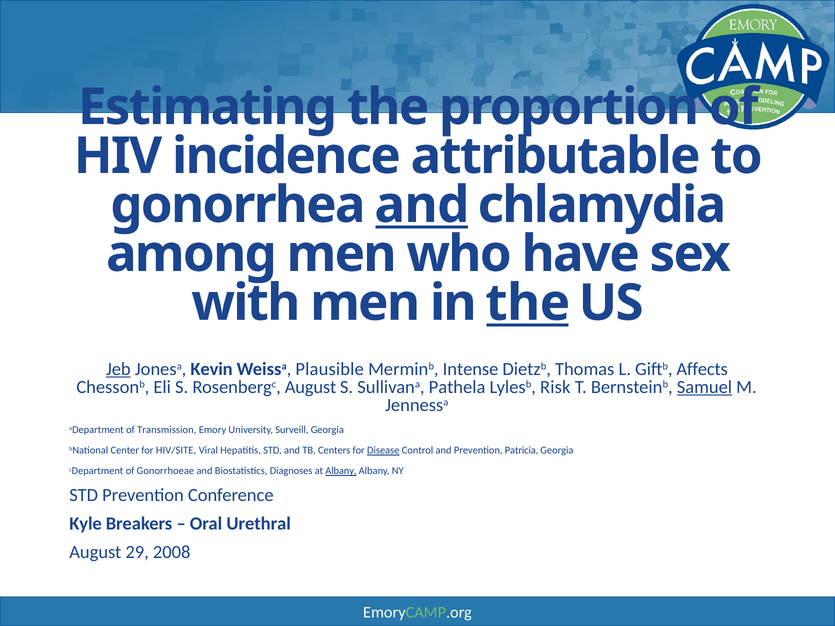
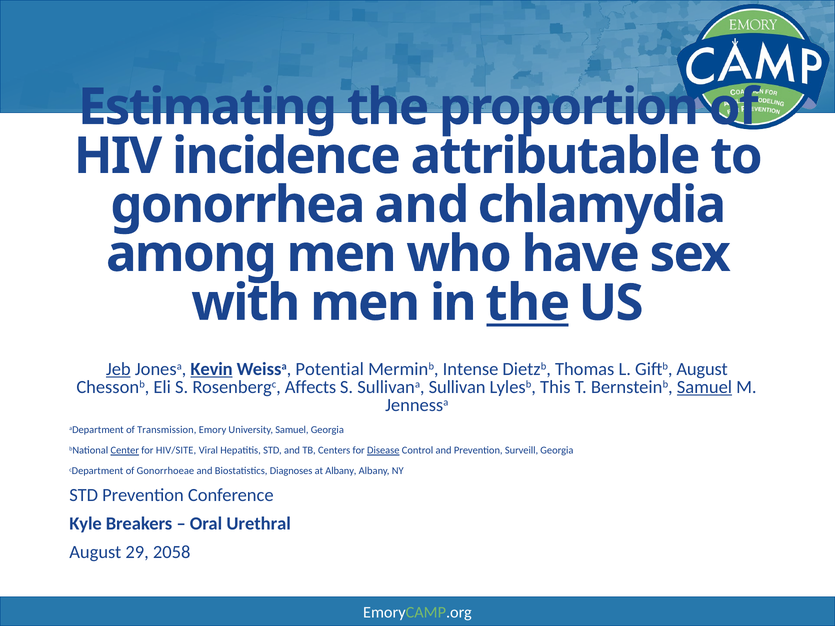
and underline: present -> none (422, 205)
Kevin underline: none -> present (212, 369)
Plausible: Plausible -> Potential (330, 369)
Giftb Affects: Affects -> August (702, 369)
Rosenbergc August: August -> Affects (310, 387)
Pathela: Pathela -> Sullivan (457, 387)
Risk: Risk -> This (555, 387)
University Surveill: Surveill -> Samuel (292, 430)
Center underline: none -> present (125, 451)
Patricia: Patricia -> Surveill (522, 451)
Albany underline: present -> none (341, 471)
2008: 2008 -> 2058 (172, 552)
